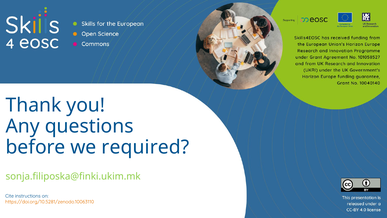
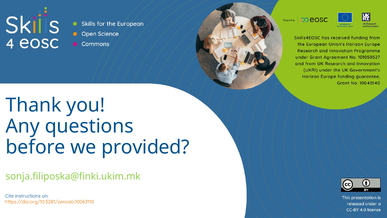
required: required -> provided (146, 147)
